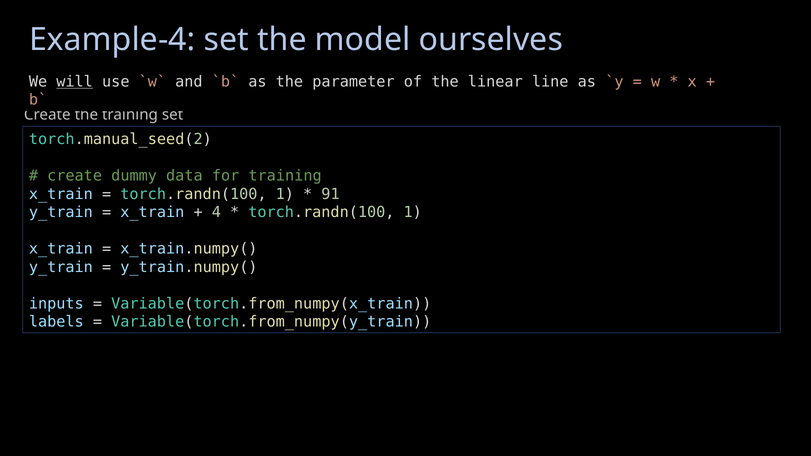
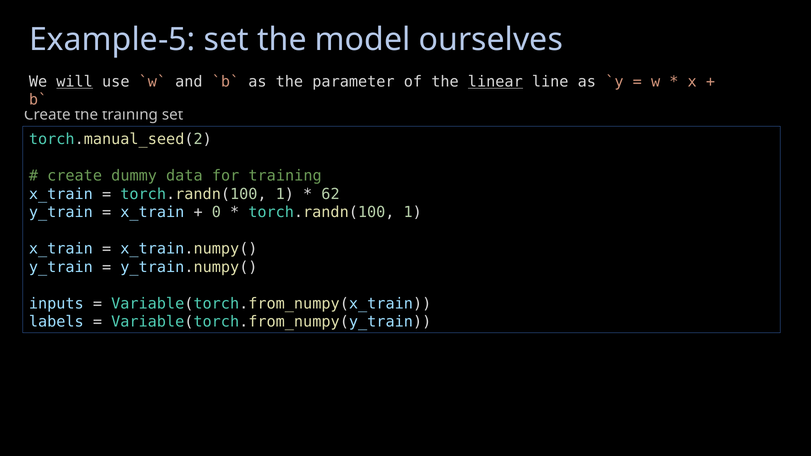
Example-4: Example-4 -> Example-5 (112, 40)
linear underline: none -> present (495, 82)
91: 91 -> 62 (331, 194)
4: 4 -> 0 (216, 212)
